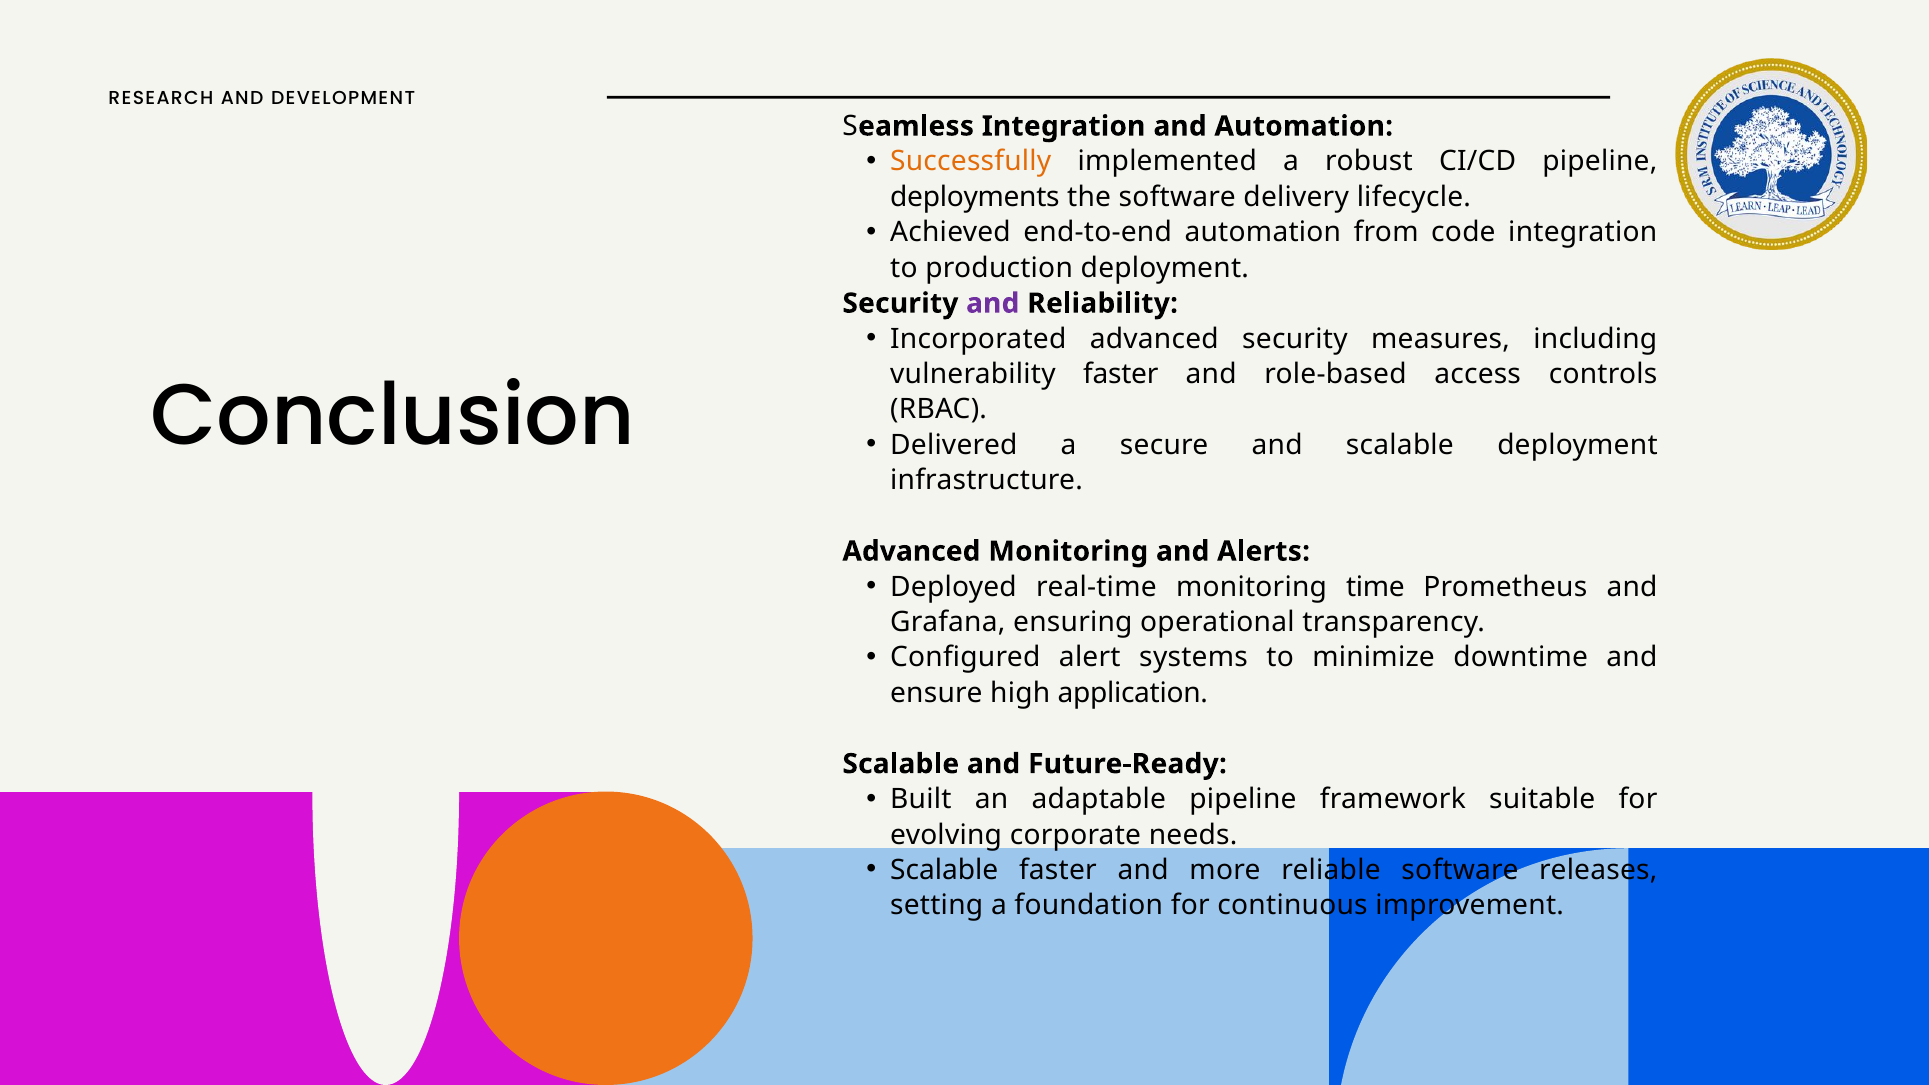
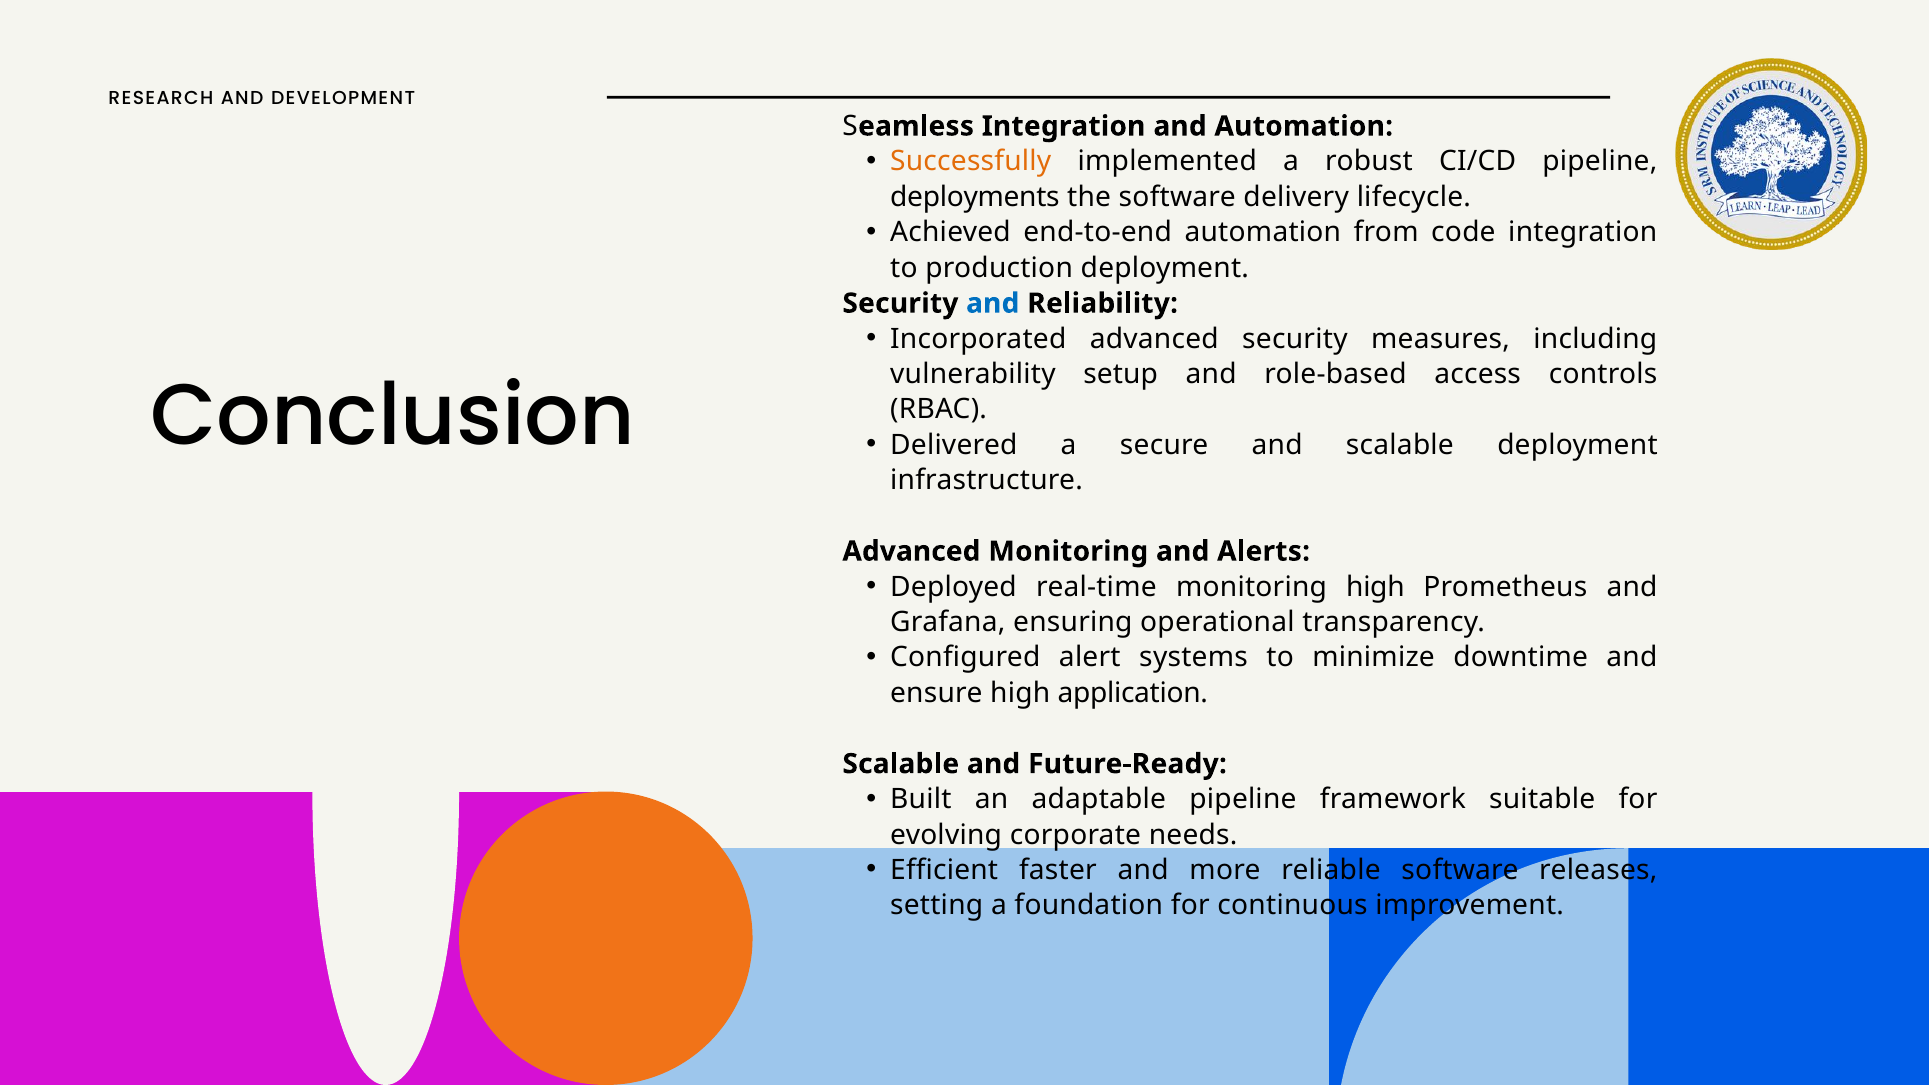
and colour: purple -> blue (993, 303)
vulnerability faster: faster -> setup (1121, 374)
monitoring time: time -> high (1375, 587)
Scalable: Scalable -> Efficient (944, 870)
